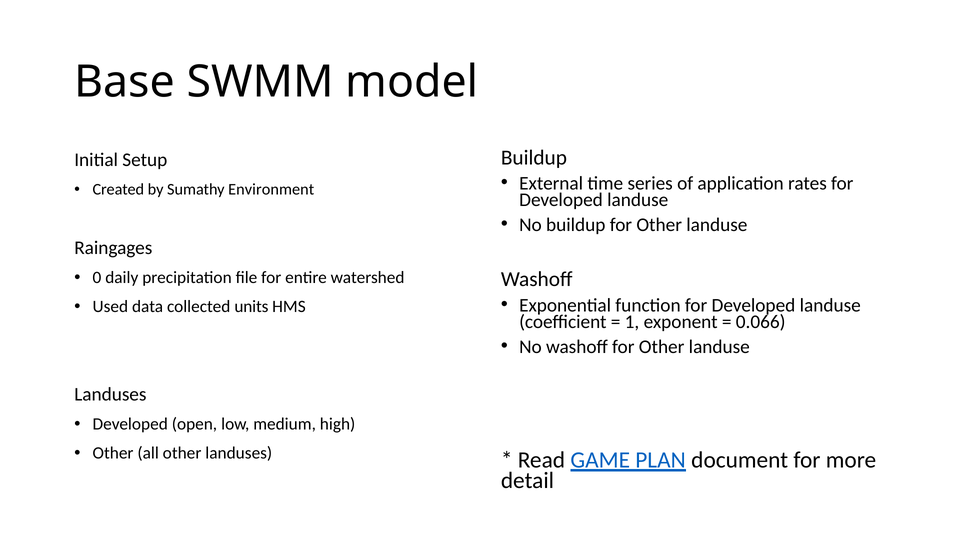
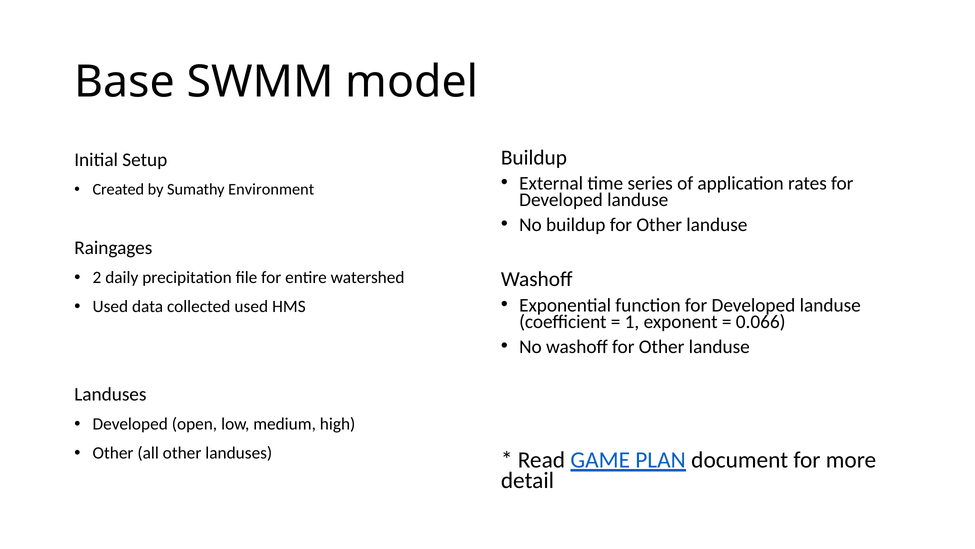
0: 0 -> 2 (97, 277)
collected units: units -> used (251, 306)
